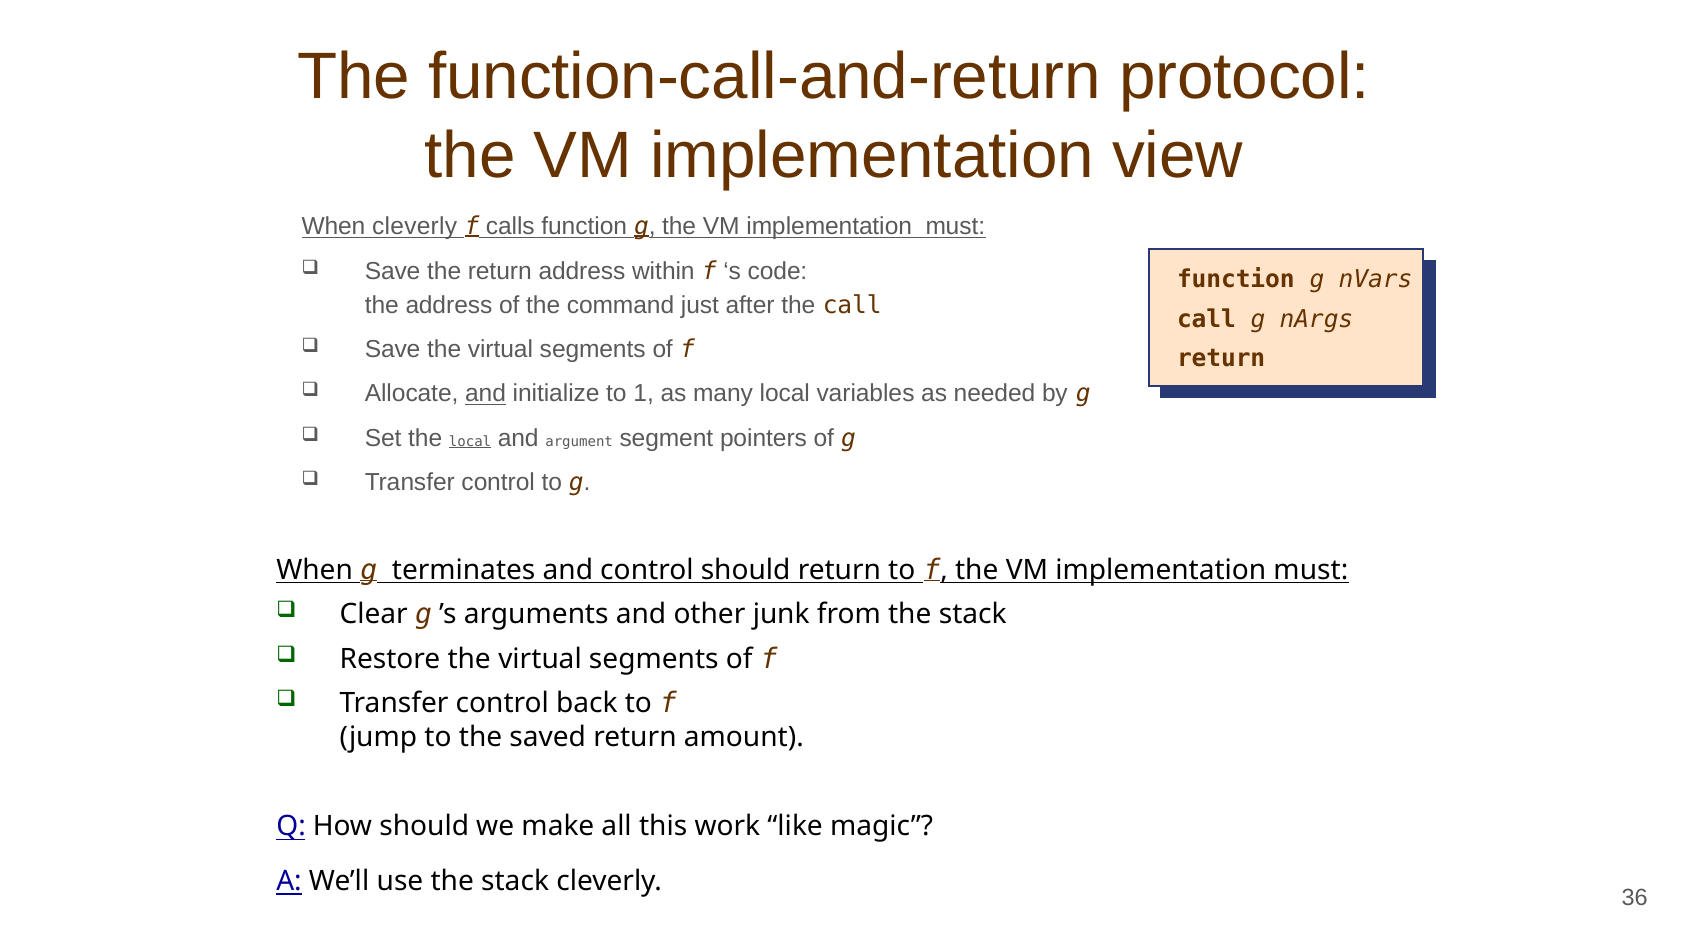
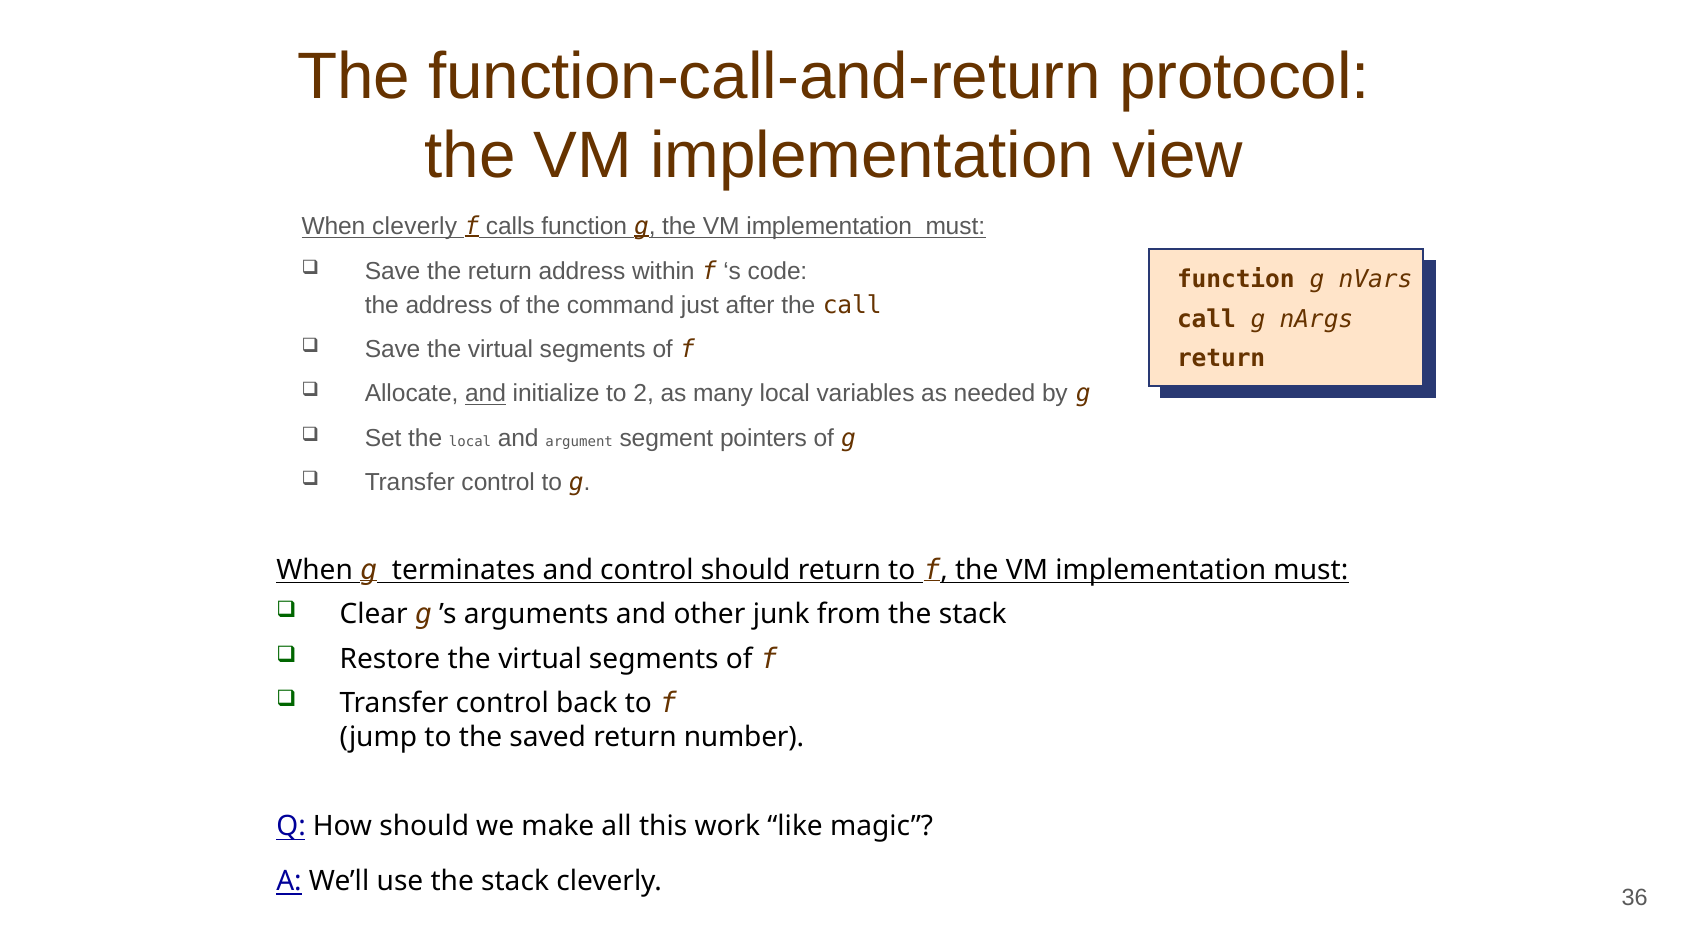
1: 1 -> 2 (644, 394)
local underline: present -> none (470, 442)
amount: amount -> number (744, 737)
